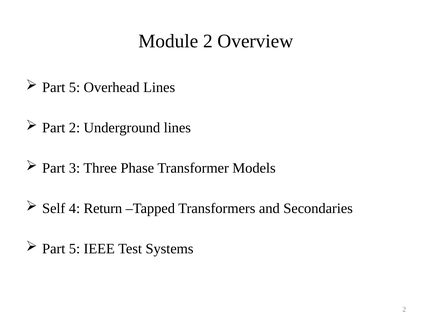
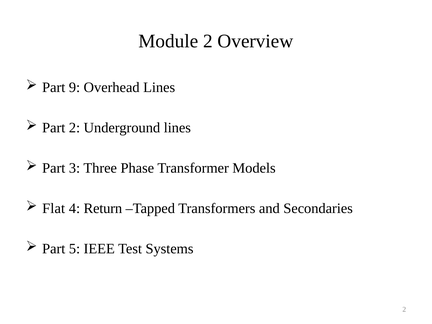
5: 5 -> 9 (74, 87)
Self: Self -> Flat (54, 208)
